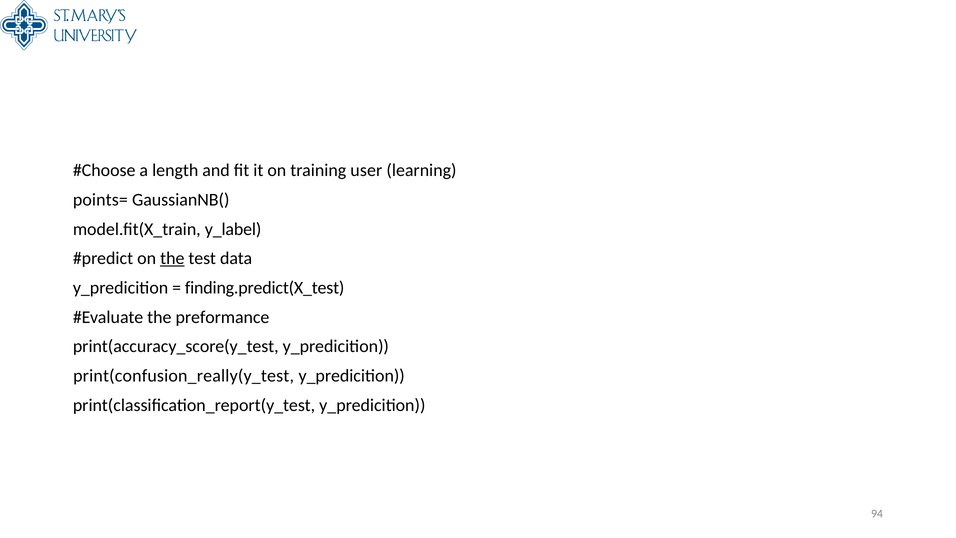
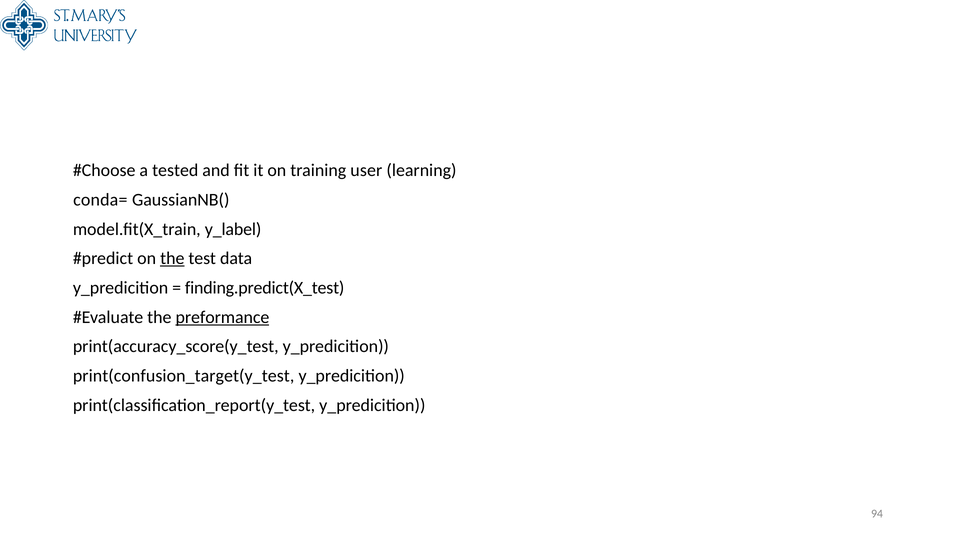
length: length -> tested (175, 170)
points=: points= -> conda= (100, 200)
preformance underline: none -> present (222, 317)
print(confusion_really(y_test: print(confusion_really(y_test -> print(confusion_target(y_test (184, 376)
